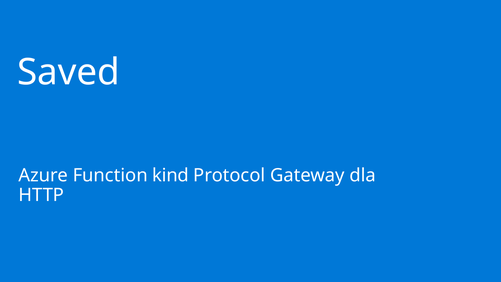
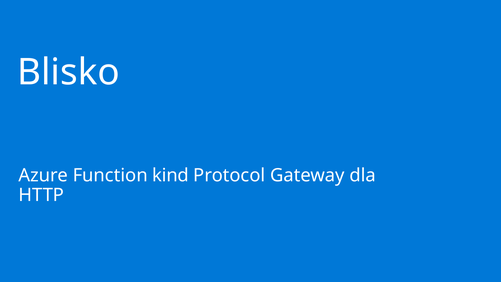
Saved: Saved -> Blisko (68, 72)
